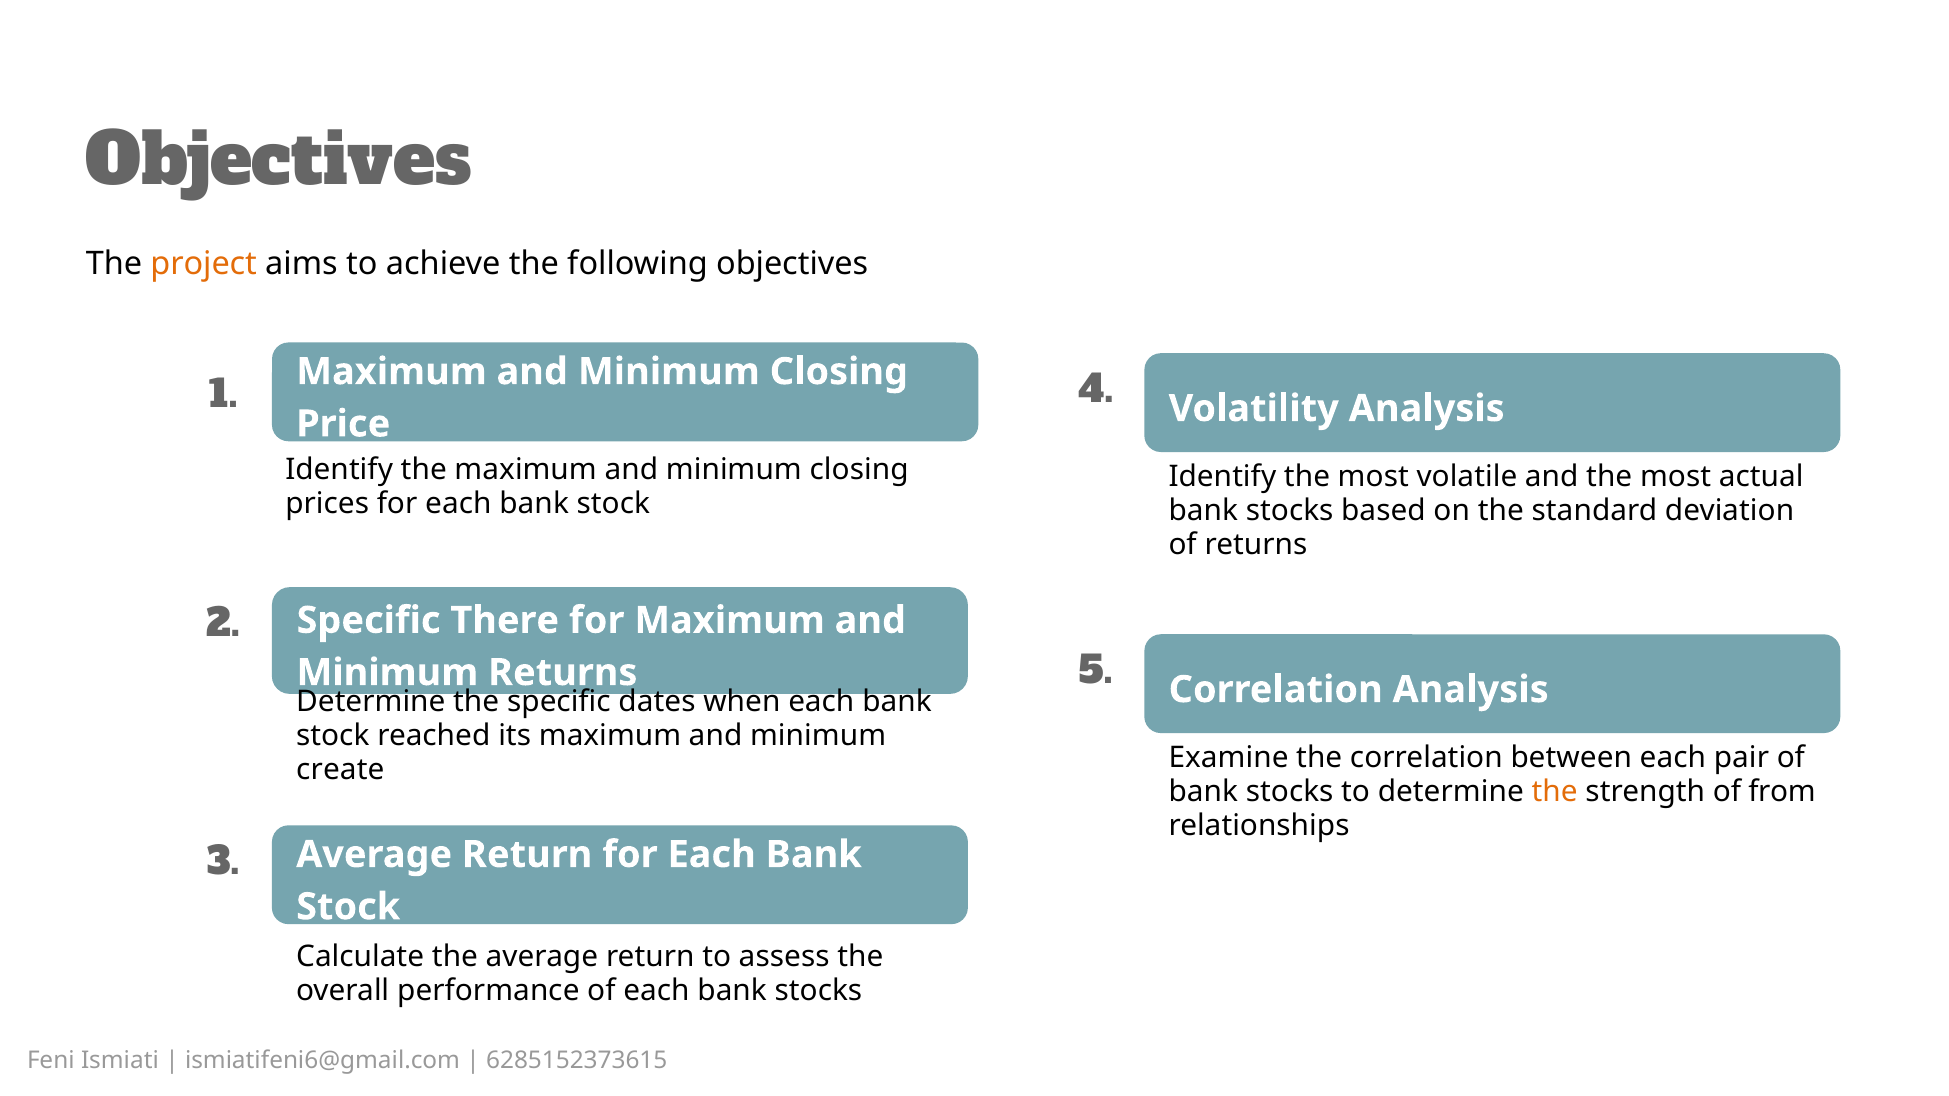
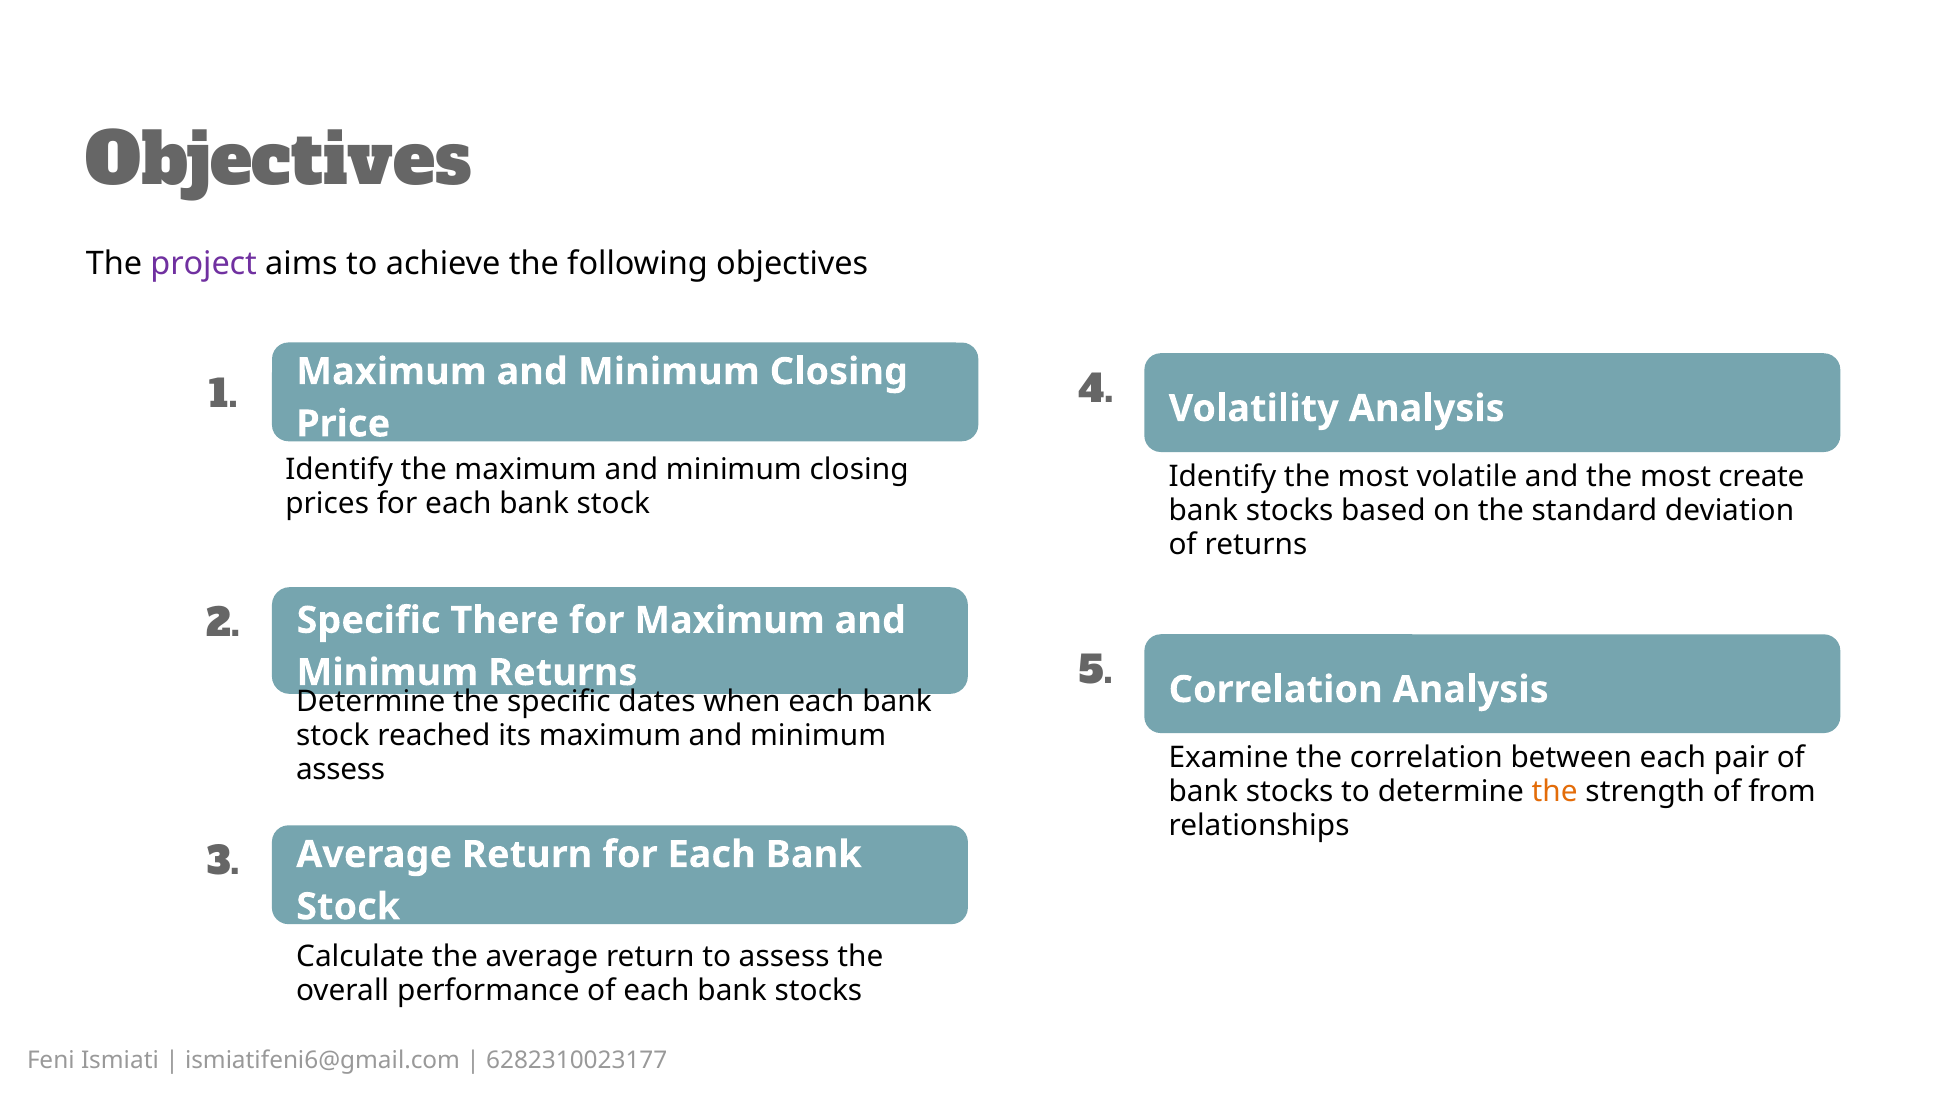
project colour: orange -> purple (204, 264)
actual: actual -> create (1761, 477)
create: create -> assess (341, 770)
6285152373615: 6285152373615 -> 6282310023177 (577, 1061)
